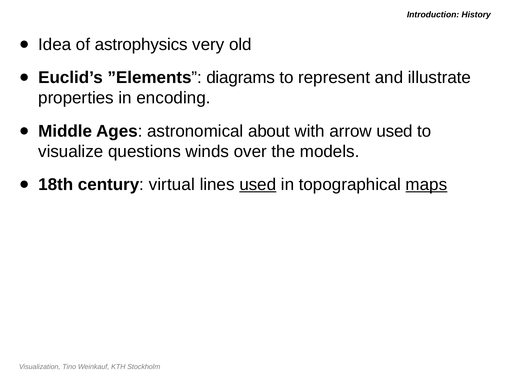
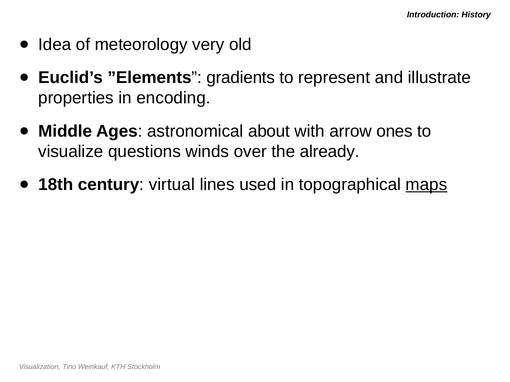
astrophysics: astrophysics -> meteorology (141, 45)
diagrams: diagrams -> gradients (241, 78)
arrow used: used -> ones (395, 131)
models: models -> already (330, 152)
used underline: present -> none (258, 185)
